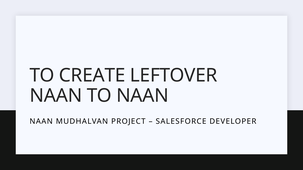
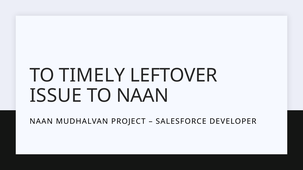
CREATE: CREATE -> TIMELY (92, 76)
NAAN: NAAN -> ISSUE (56, 96)
